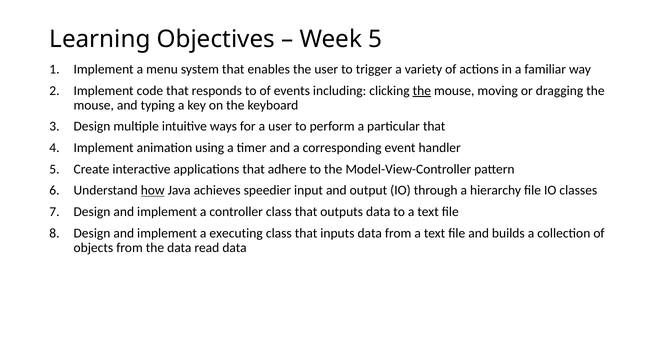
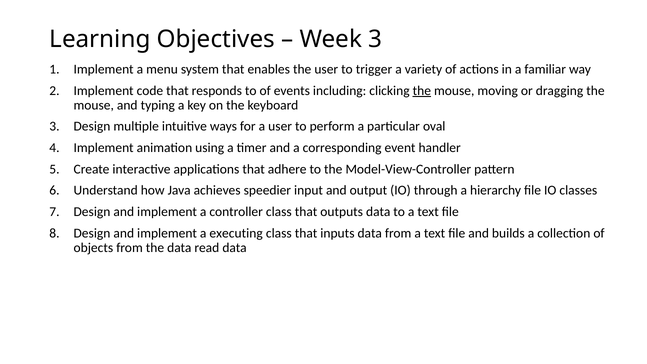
Week 5: 5 -> 3 (375, 39)
particular that: that -> oval (434, 126)
how underline: present -> none (153, 190)
